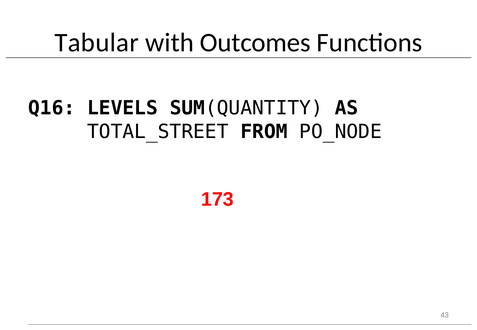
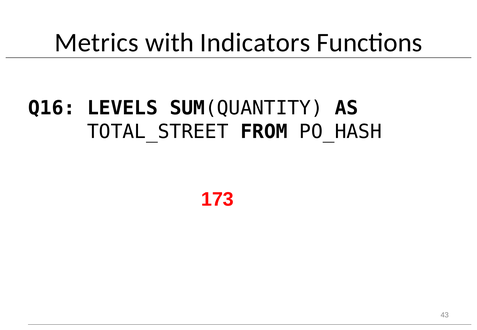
Tabular: Tabular -> Metrics (97, 43)
Outcomes: Outcomes -> Indicators (255, 43)
PO_NODE: PO_NODE -> PO_HASH (341, 132)
